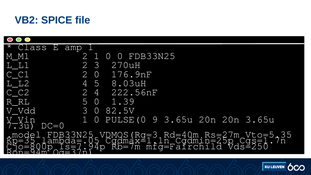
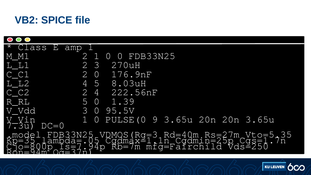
82.5V: 82.5V -> 95.5V (120, 110)
